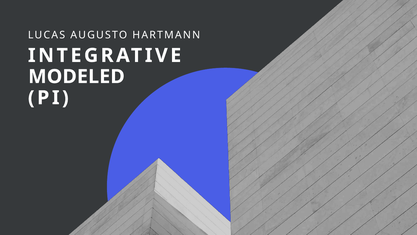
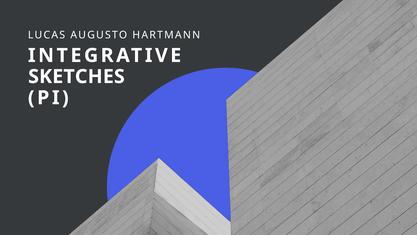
MODELED: MODELED -> SKETCHES (76, 76)
